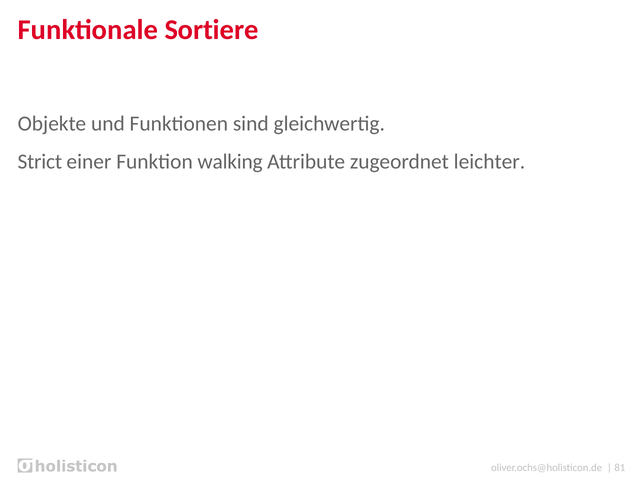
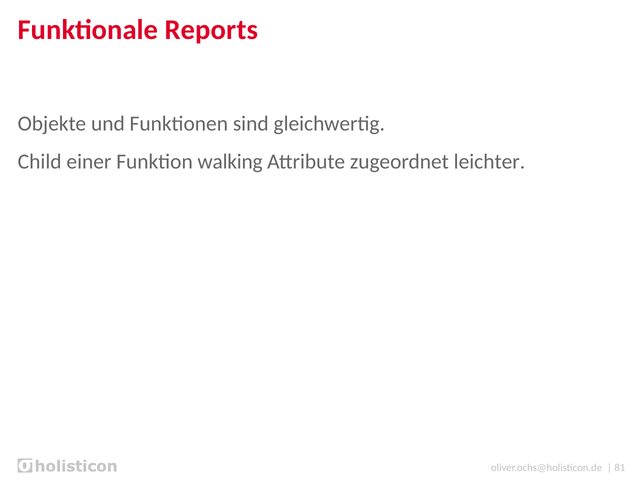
Sortiere: Sortiere -> Reports (211, 30)
Strict: Strict -> Child (40, 162)
